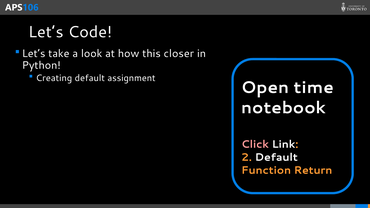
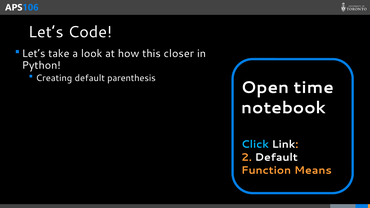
assignment: assignment -> parenthesis (131, 78)
Click colour: pink -> light blue (255, 144)
Return: Return -> Means (313, 170)
